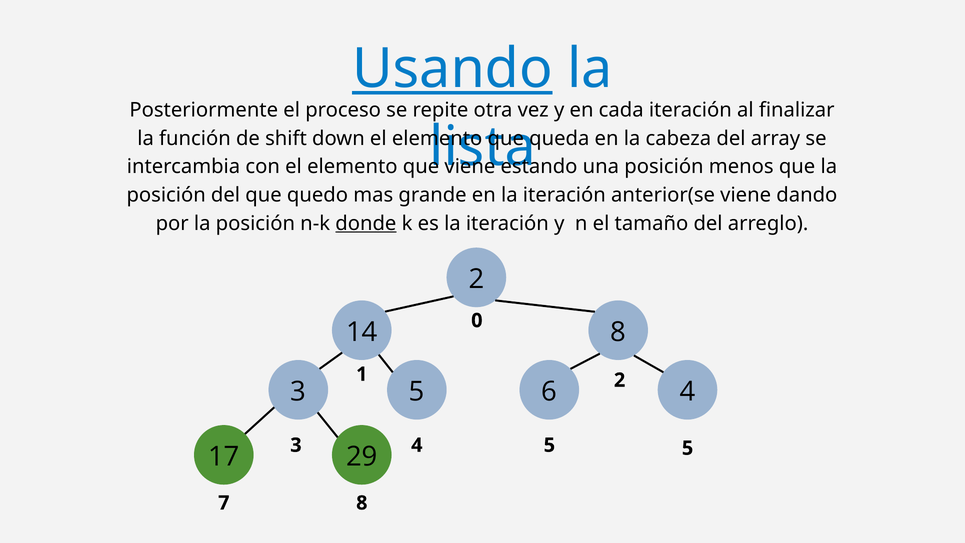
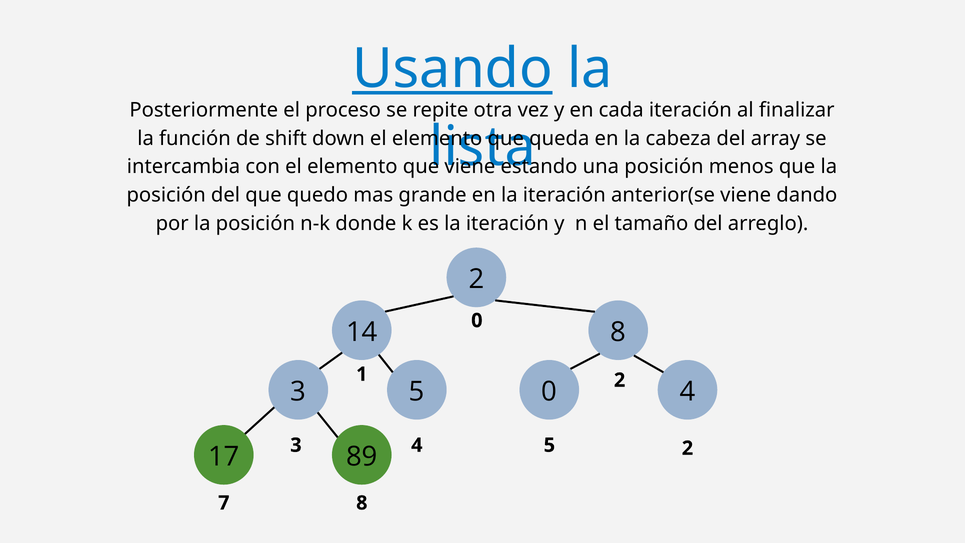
donde underline: present -> none (366, 223)
5 6: 6 -> 0 (549, 392)
4 5: 5 -> 2 (688, 448)
29: 29 -> 89 (362, 457)
